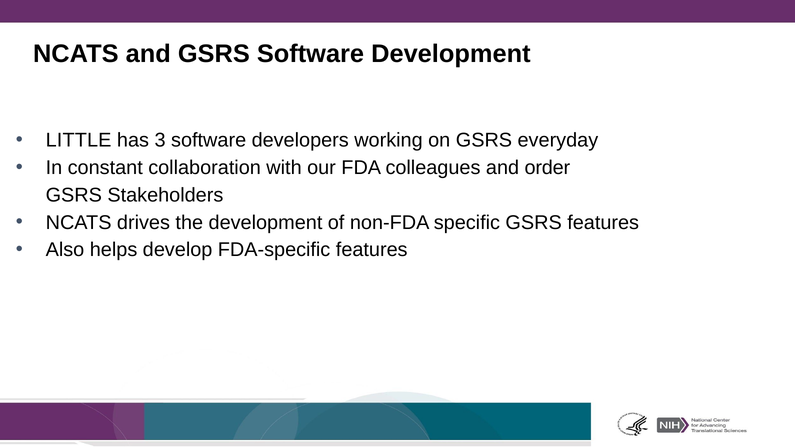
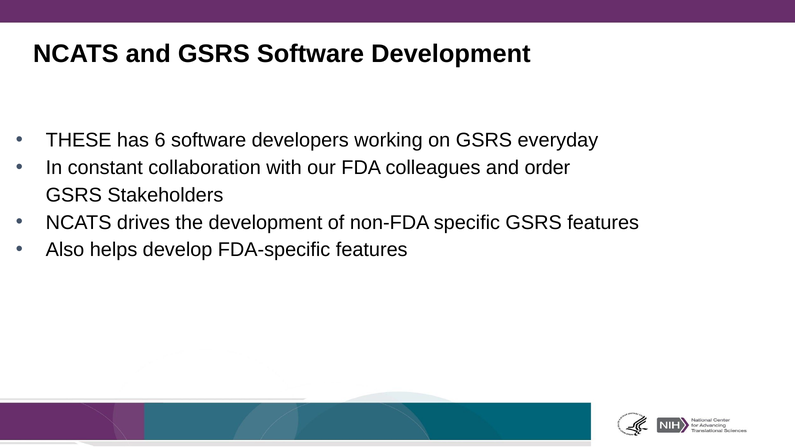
LITTLE: LITTLE -> THESE (79, 140)
3: 3 -> 6 (160, 140)
